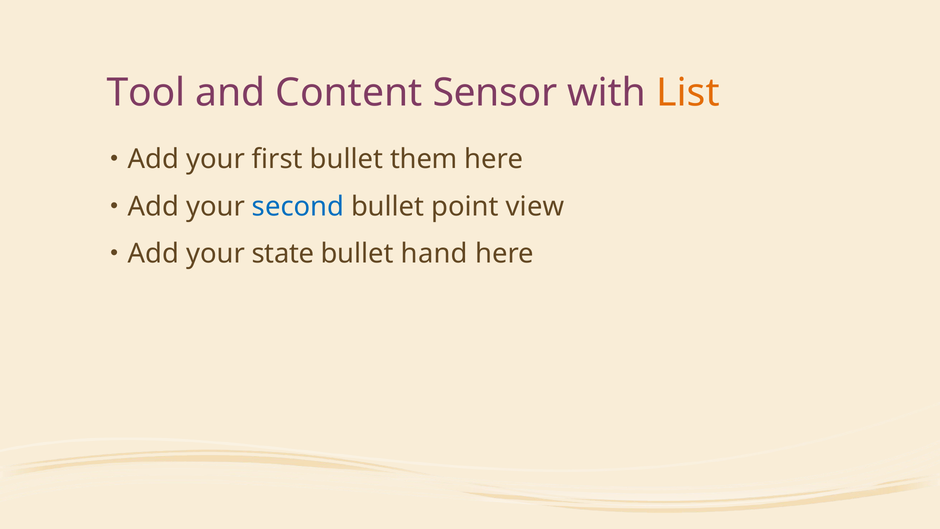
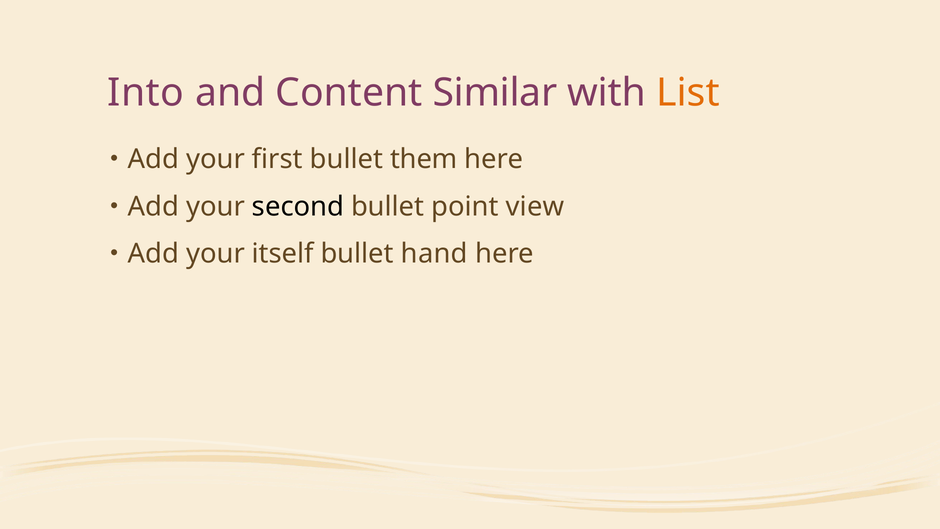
Tool: Tool -> Into (146, 93)
Sensor: Sensor -> Similar (495, 93)
second colour: blue -> black (298, 206)
state: state -> itself (283, 254)
